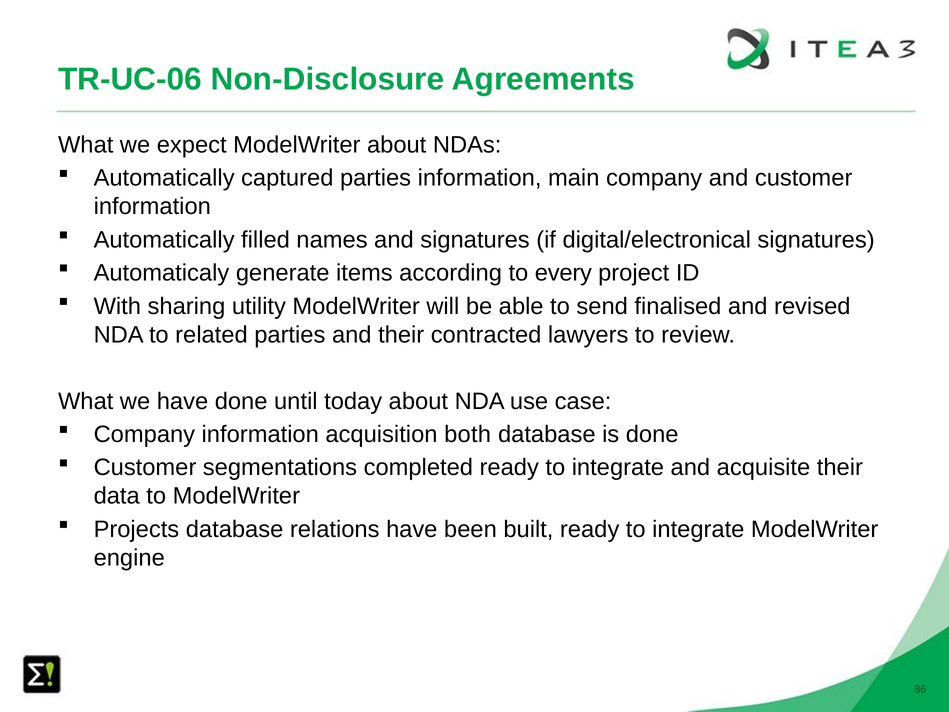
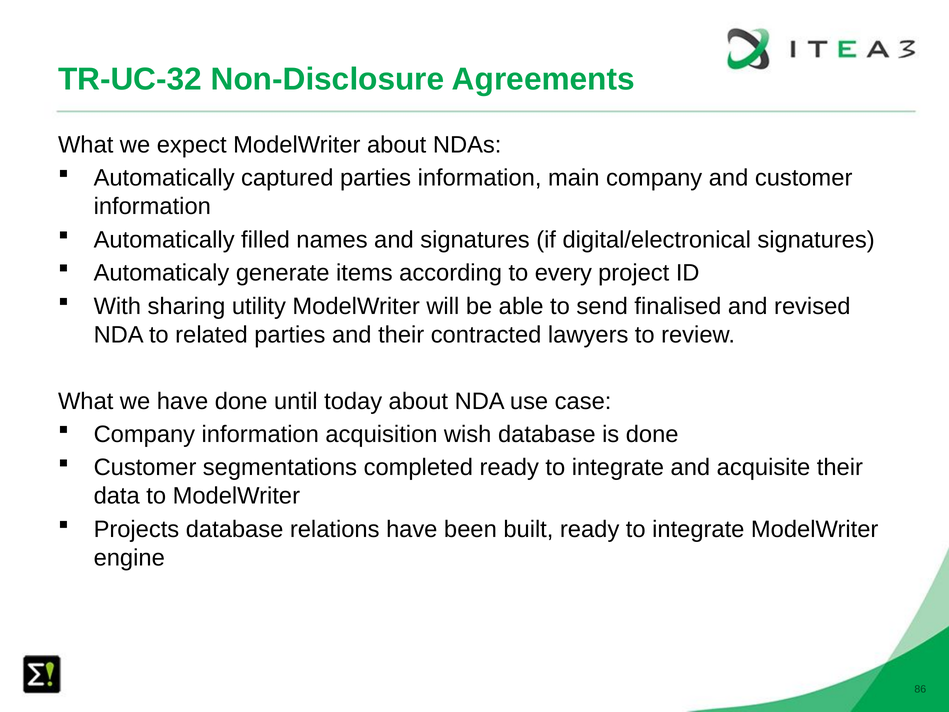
TR-UC-06: TR-UC-06 -> TR-UC-32 (130, 79)
both: both -> wish (468, 434)
